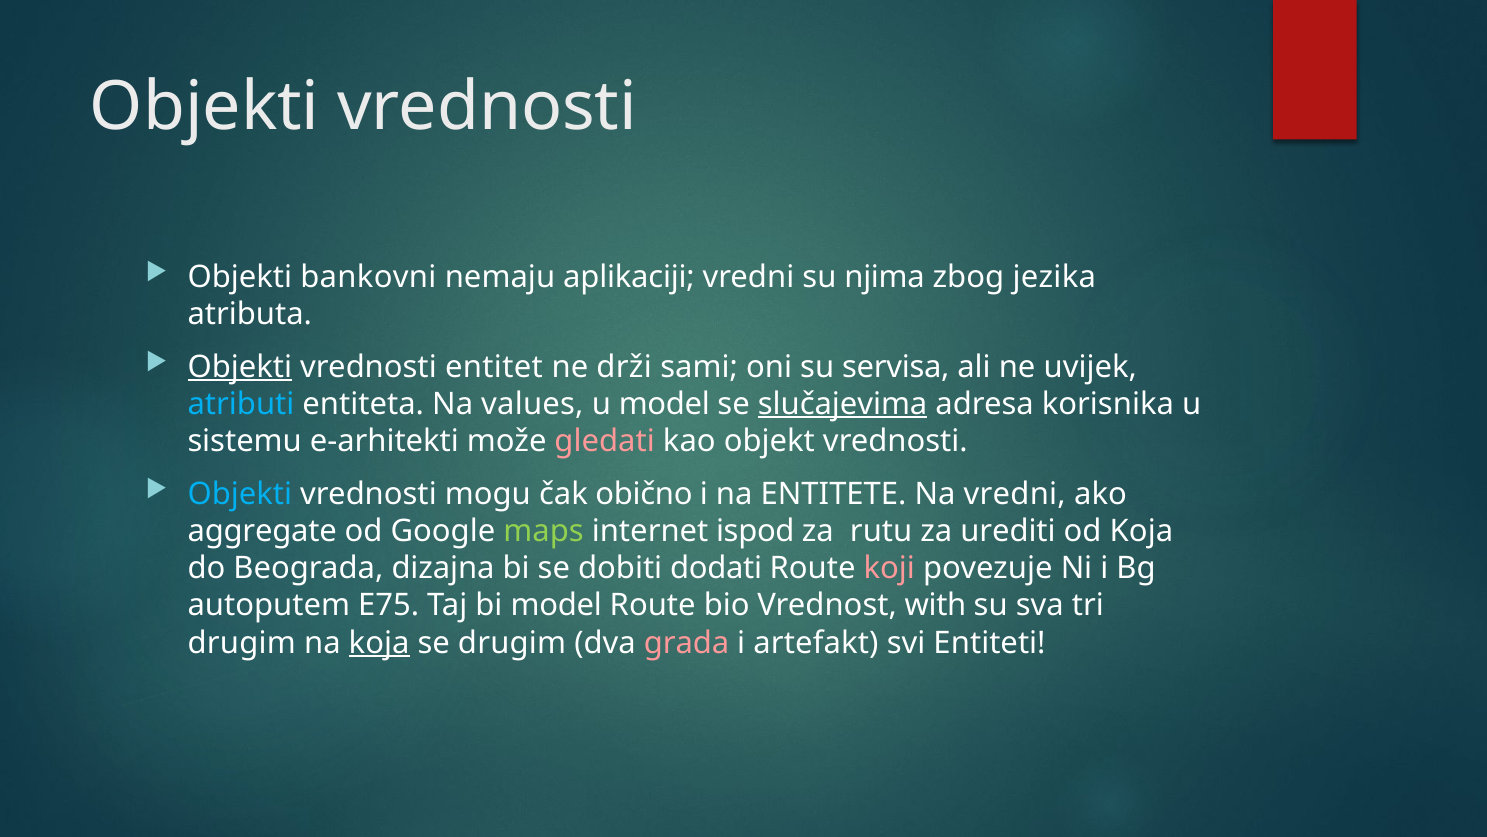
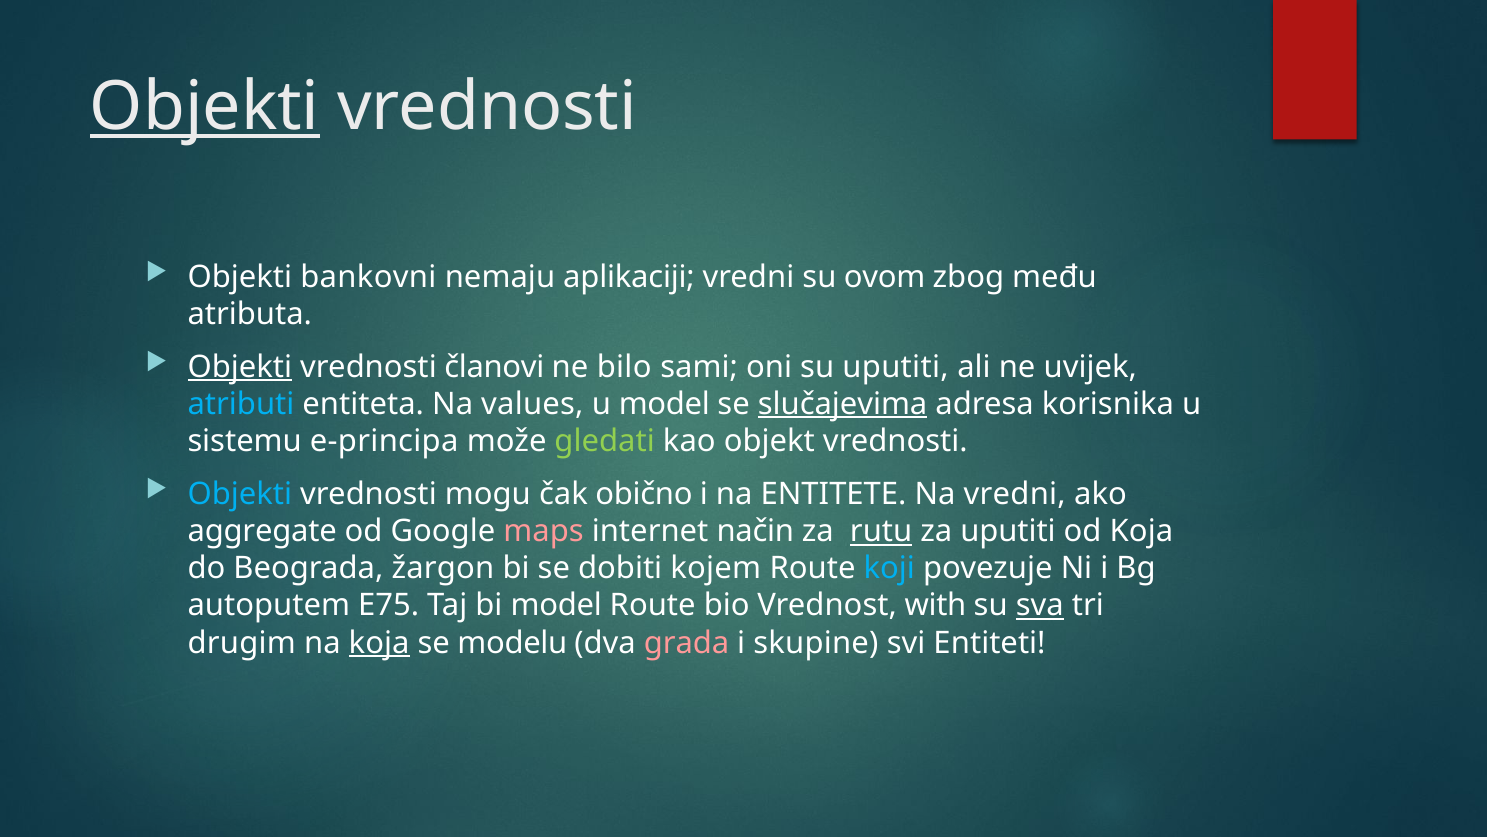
Objekti underline: none -> present (205, 106)
njima: njima -> ovom (885, 277)
jezika: jezika -> među (1054, 277)
entitet: entitet -> članovi (494, 367)
drži: drži -> bilo (624, 367)
su servisa: servisa -> uputiti (896, 367)
e-arhitekti: e-arhitekti -> e-principa (384, 441)
gledati colour: pink -> light green (605, 441)
maps colour: light green -> pink (544, 531)
ispod: ispod -> način (755, 531)
rutu underline: none -> present (881, 531)
za urediti: urediti -> uputiti (1008, 531)
dizajna: dizajna -> žargon (443, 568)
dodati: dodati -> kojem (716, 568)
koji colour: pink -> light blue (889, 568)
sva underline: none -> present (1040, 605)
se drugim: drugim -> modelu (512, 642)
artefakt: artefakt -> skupine (816, 642)
